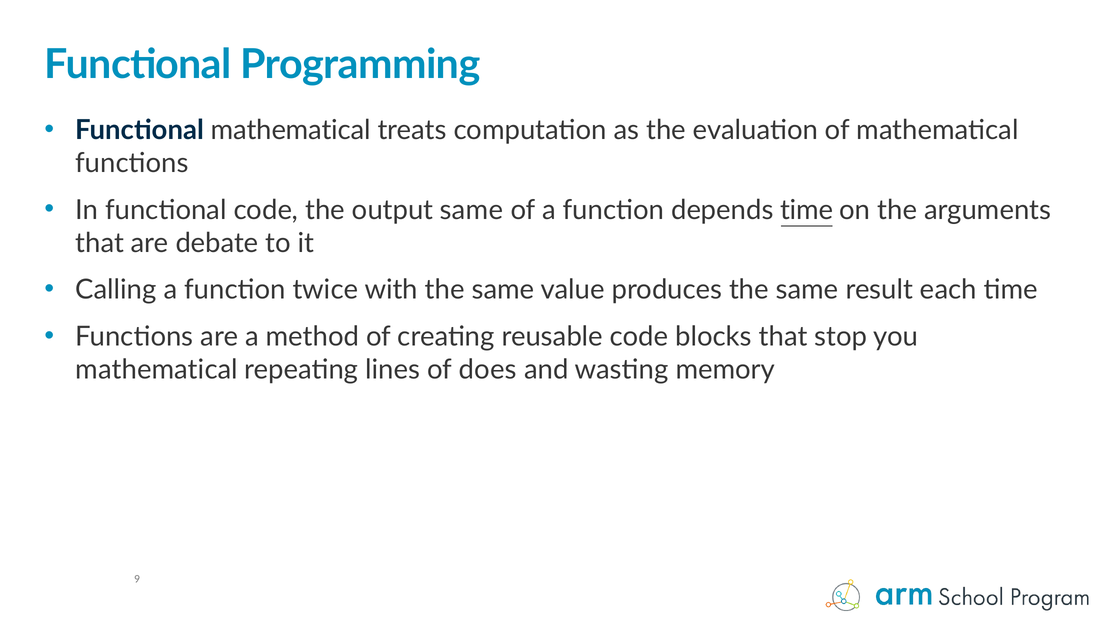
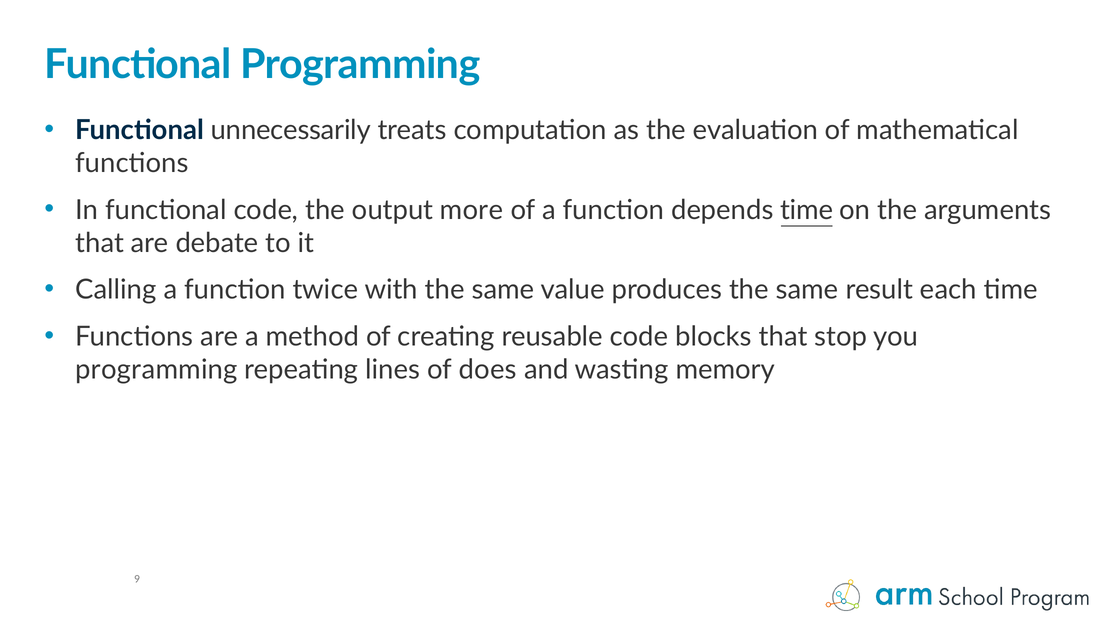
Functional mathematical: mathematical -> unnecessarily (291, 130)
output same: same -> more (471, 210)
mathematical: mathematical -> programming (157, 369)
